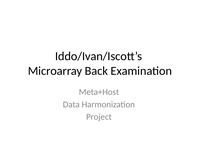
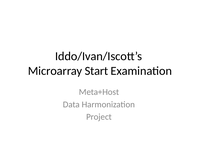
Back: Back -> Start (96, 71)
